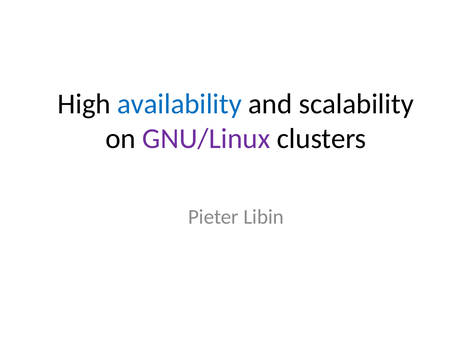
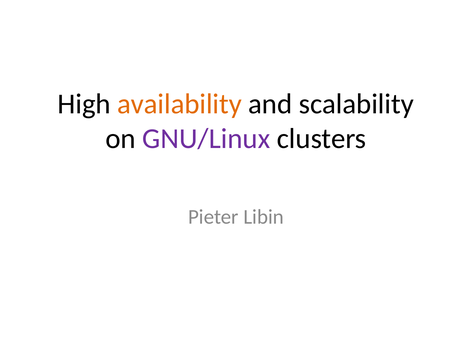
availability colour: blue -> orange (179, 104)
